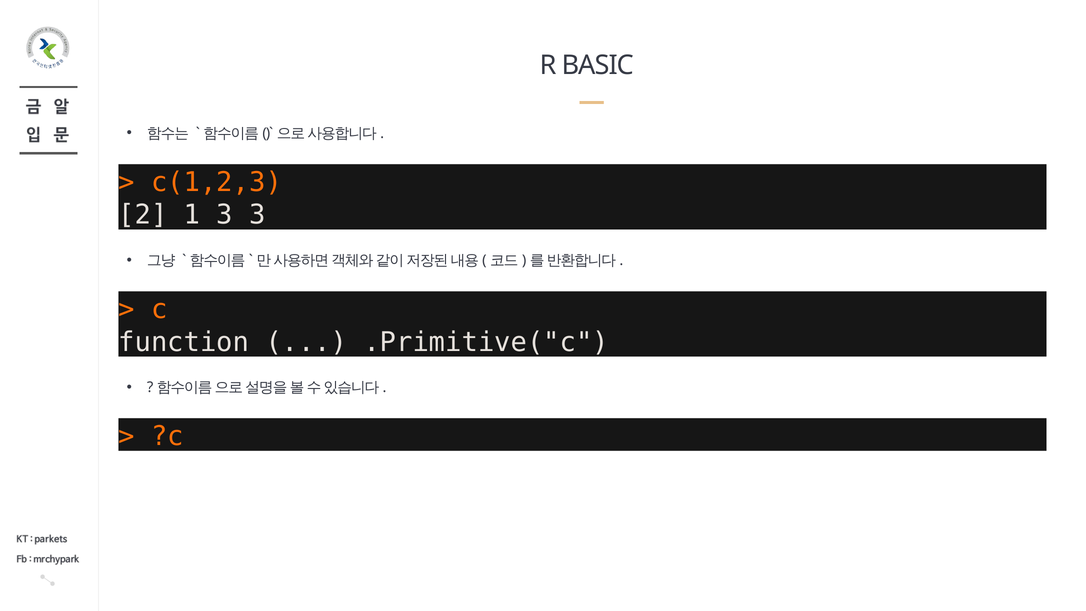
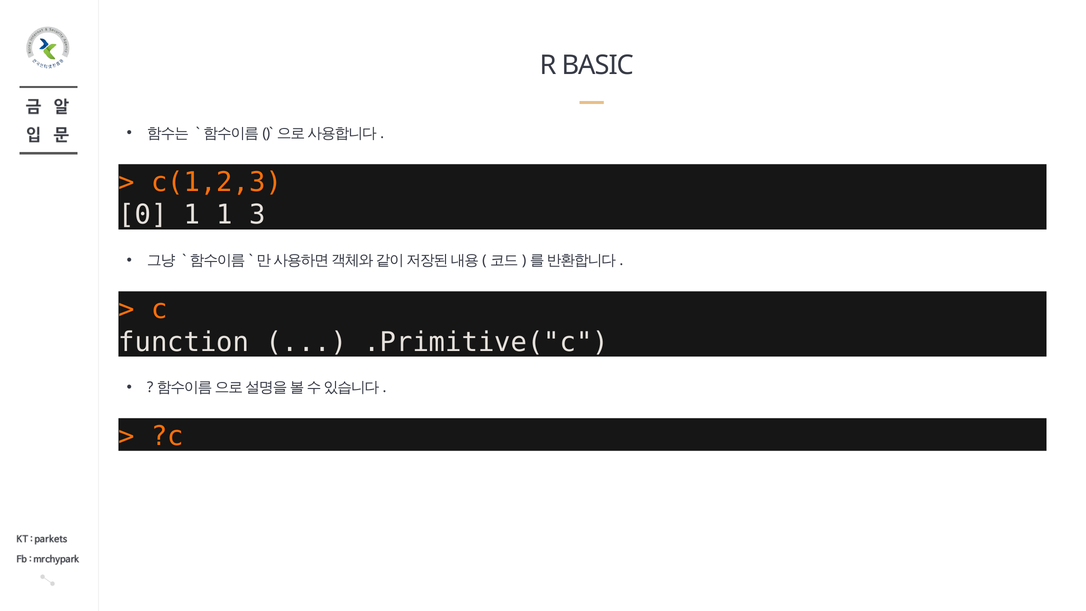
2: 2 -> 0 (143, 215)
1 3: 3 -> 1 (225, 215)
